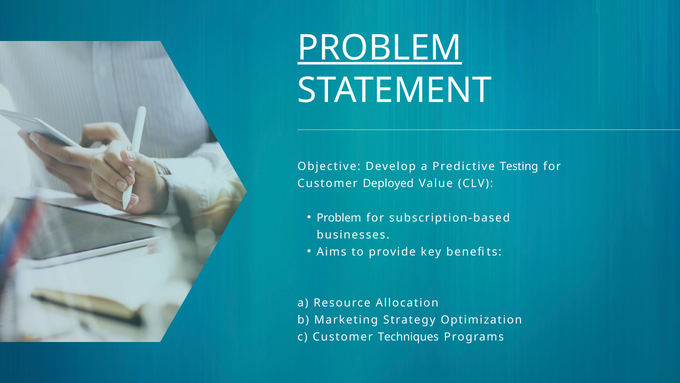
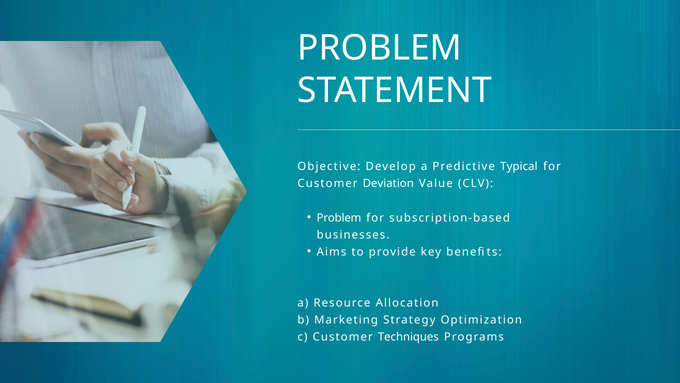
PROBLEM underline: present -> none (380, 48)
Testing: Testing -> Typical (519, 166)
Deployed: Deployed -> Deviation (388, 183)
